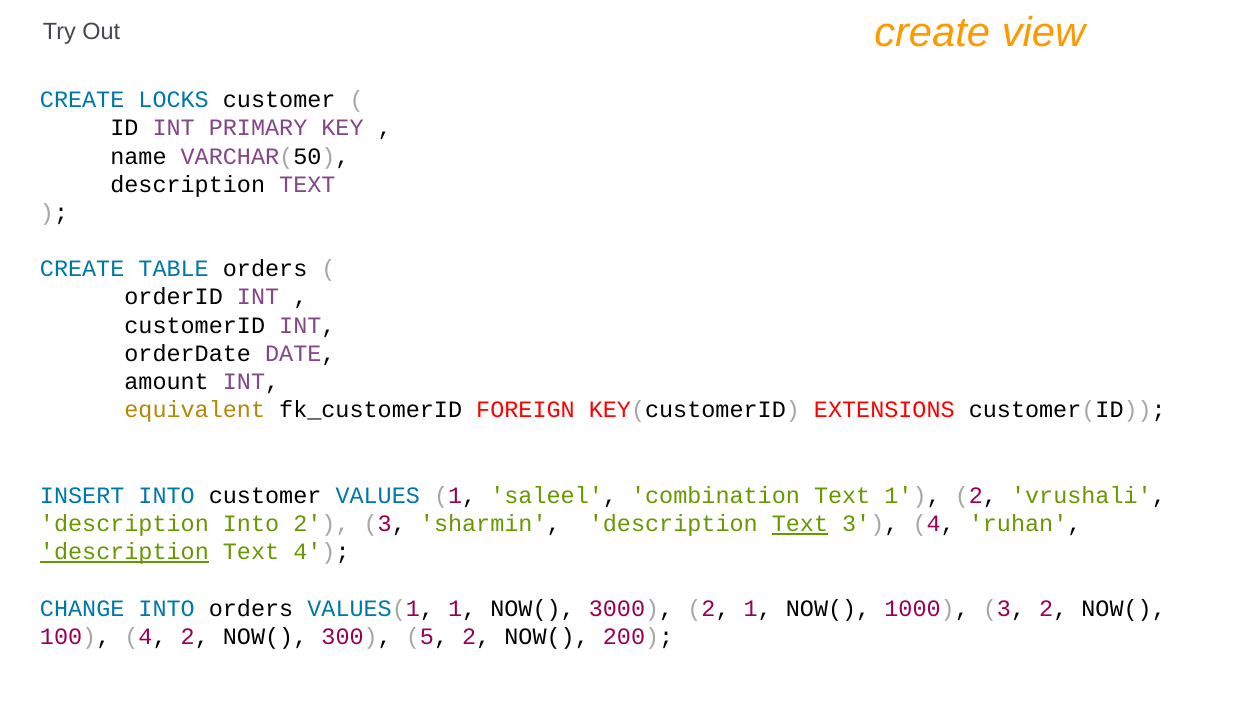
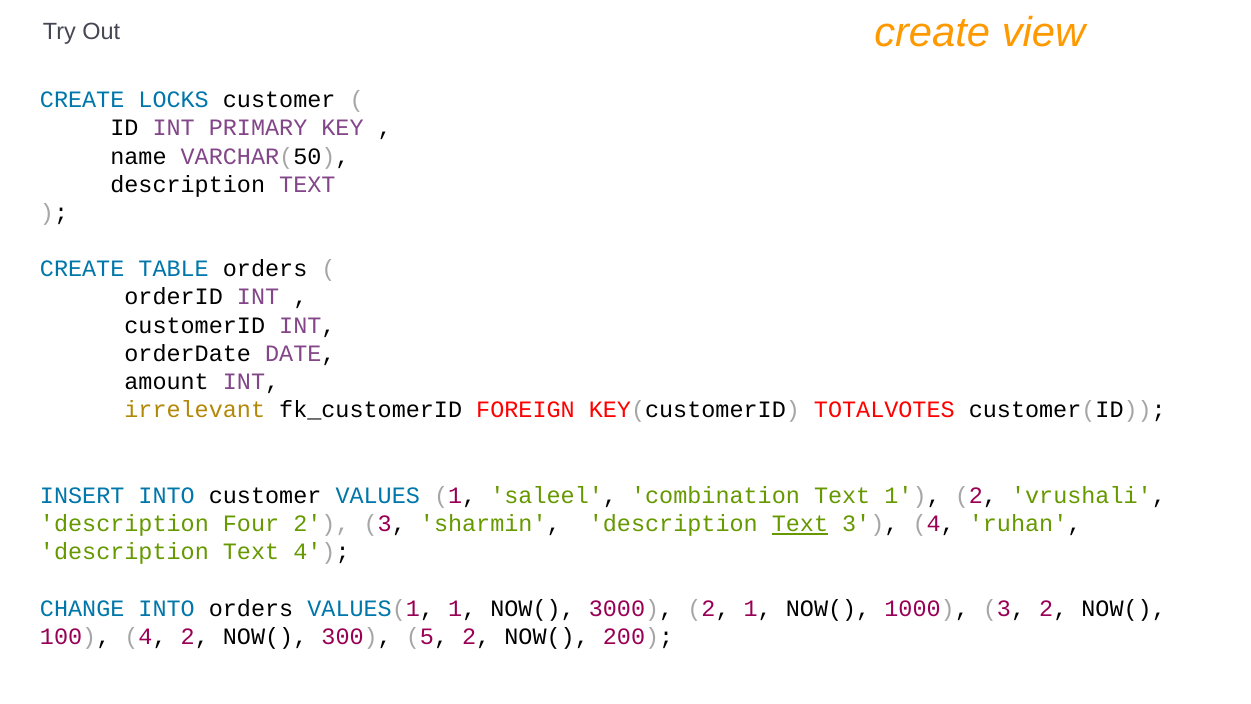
equivalent: equivalent -> irrelevant (195, 410)
EXTENSIONS: EXTENSIONS -> TOTALVOTES (884, 410)
description Into: Into -> Four (251, 524)
description underline: present -> none (124, 552)
